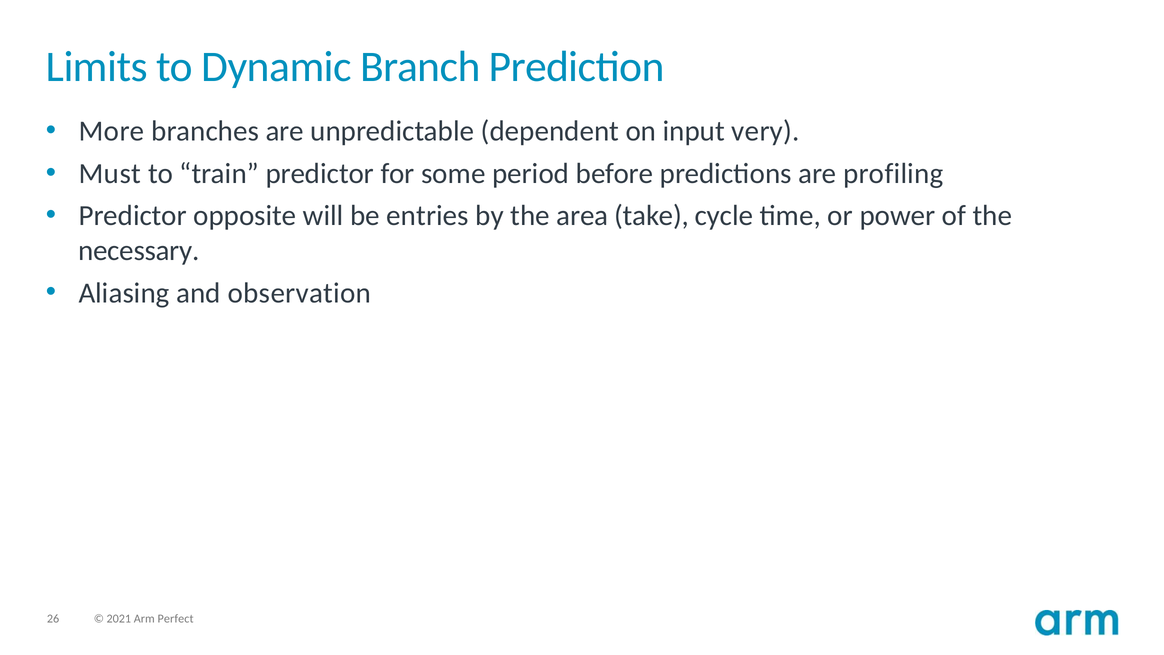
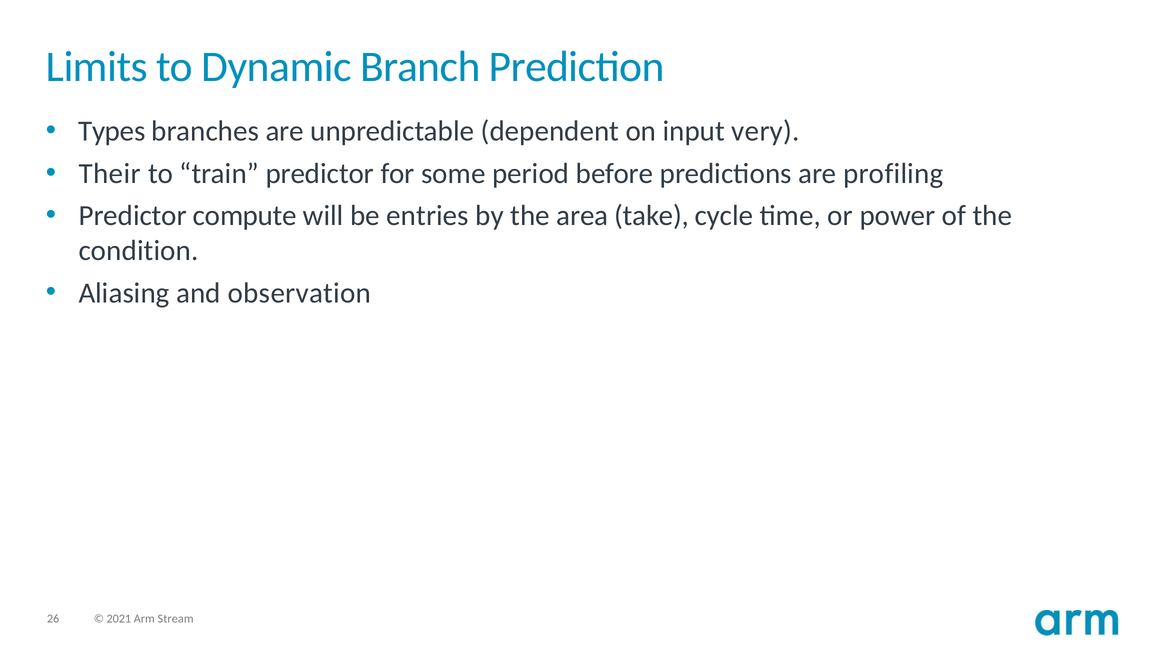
More: More -> Types (112, 131)
Must: Must -> Their (110, 174)
opposite: opposite -> compute (245, 216)
necessary: necessary -> condition (139, 251)
Perfect: Perfect -> Stream (176, 619)
